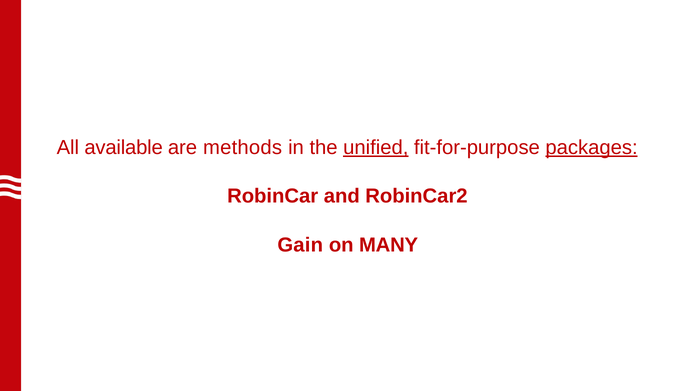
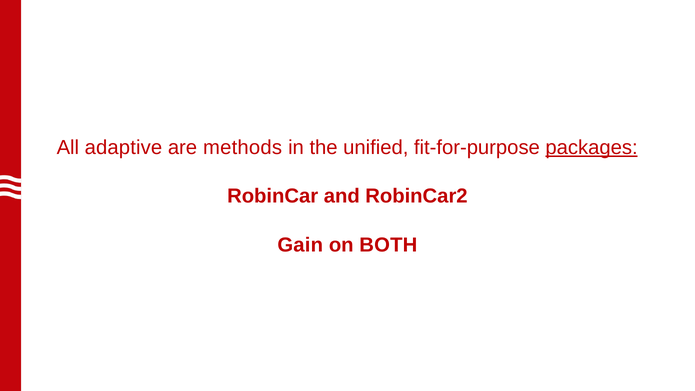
available: available -> adaptive (123, 148)
unified underline: present -> none (376, 148)
MANY: MANY -> BOTH (388, 245)
